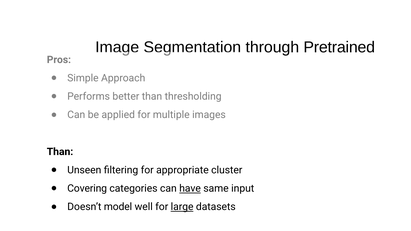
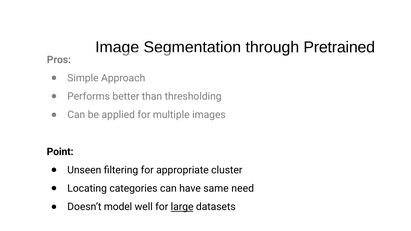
Than: Than -> Point (60, 152)
Covering: Covering -> Locating (87, 189)
have underline: present -> none (190, 189)
input: input -> need (243, 189)
